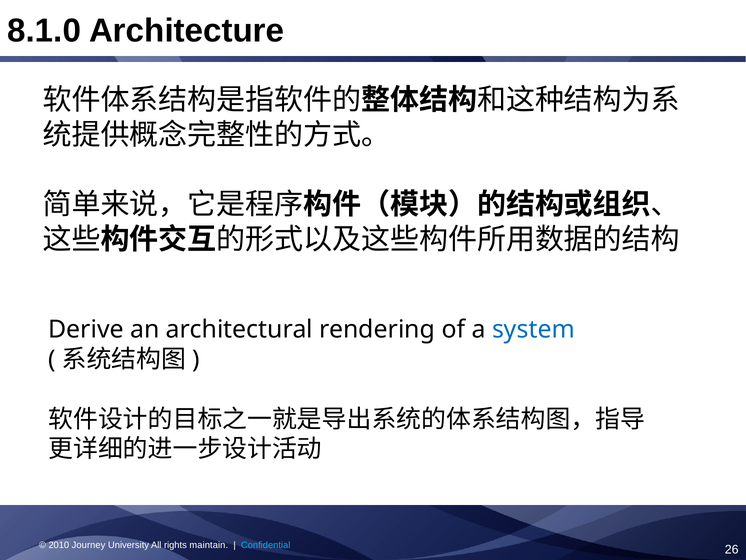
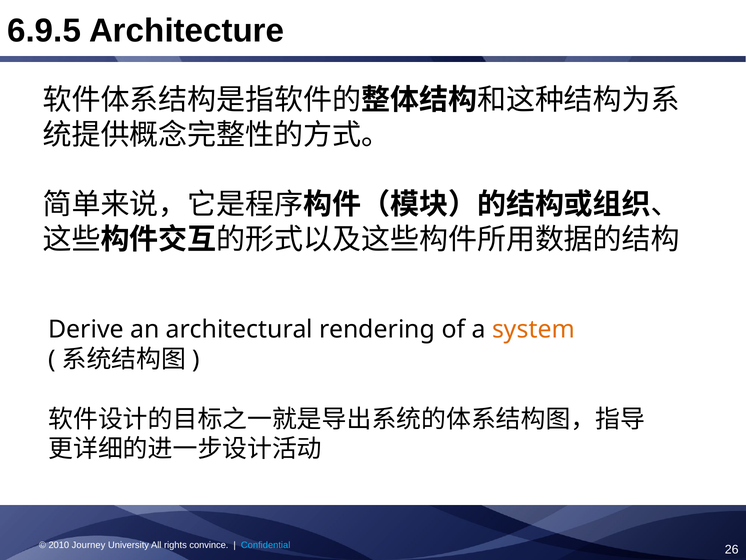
8.1.0: 8.1.0 -> 6.9.5 (44, 31)
system colour: blue -> orange (533, 329)
maintain: maintain -> convince (209, 545)
